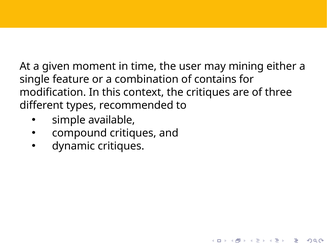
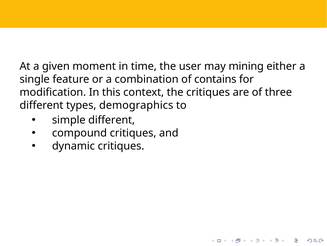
recommended: recommended -> demographics (136, 105)
simple available: available -> different (112, 120)
